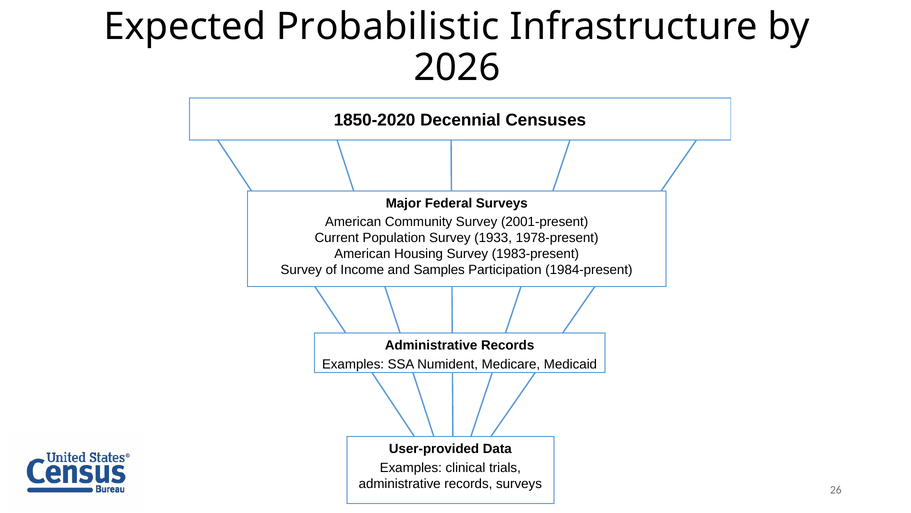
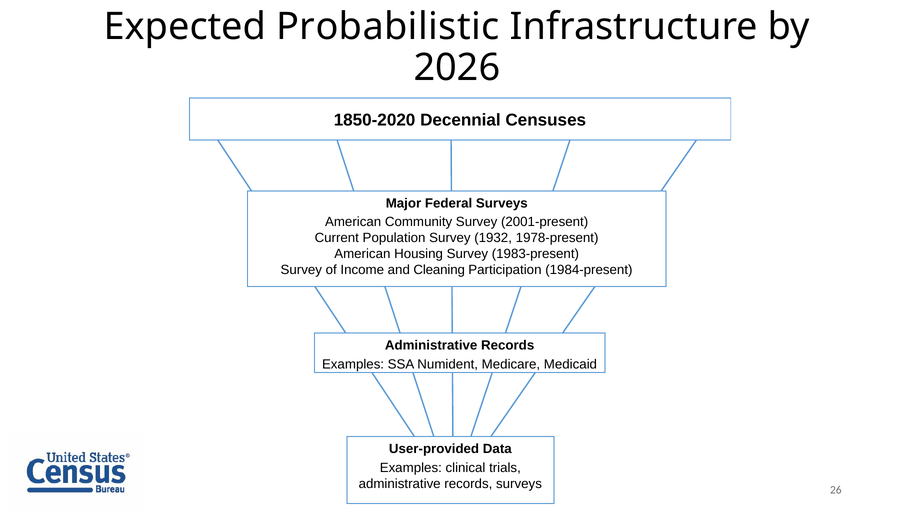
1933: 1933 -> 1932 (493, 238)
Samples: Samples -> Cleaning (439, 270)
